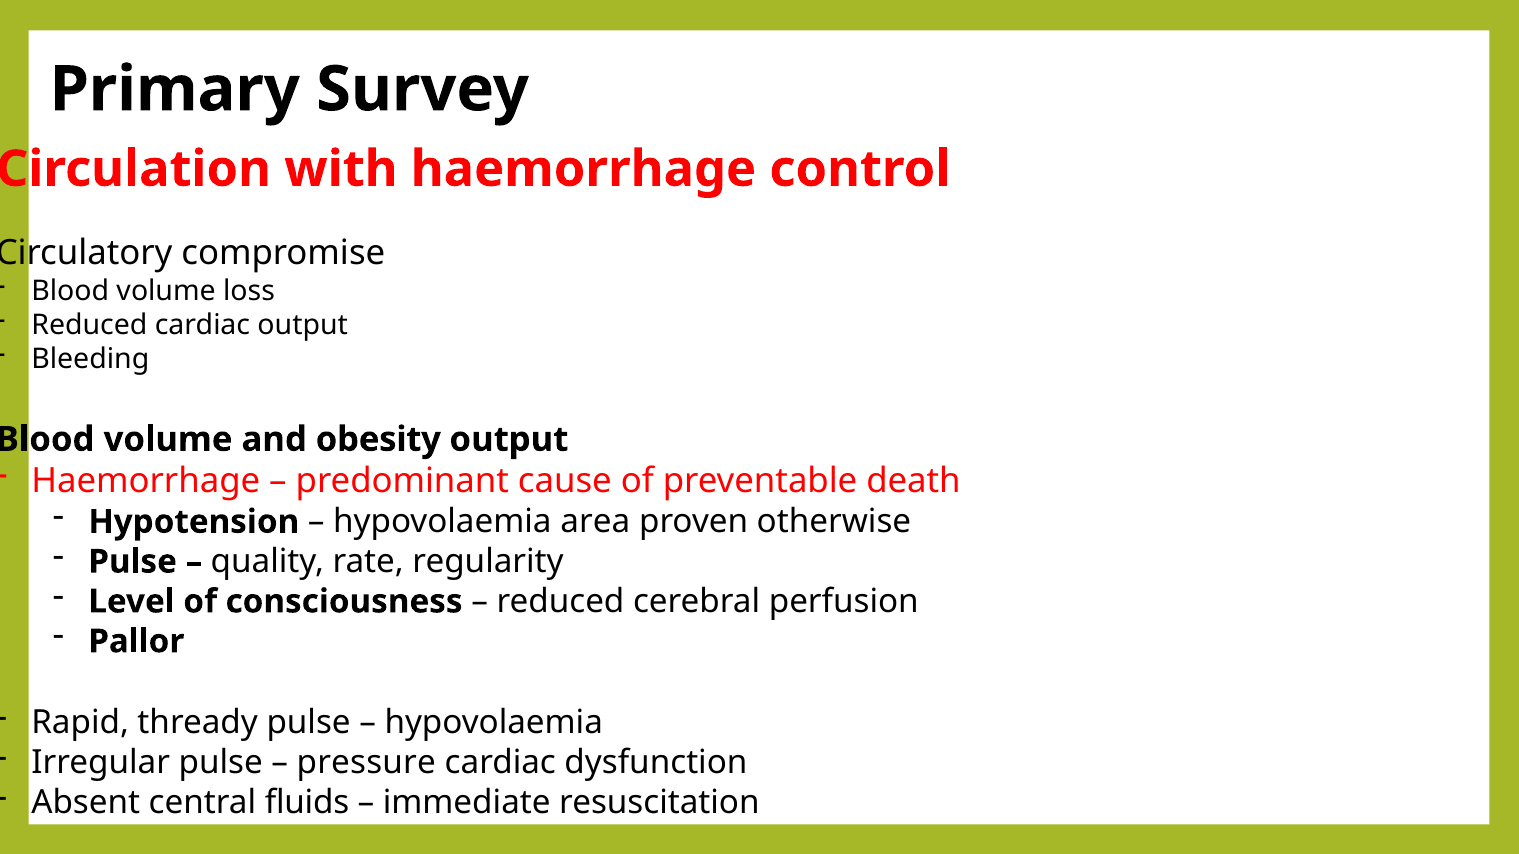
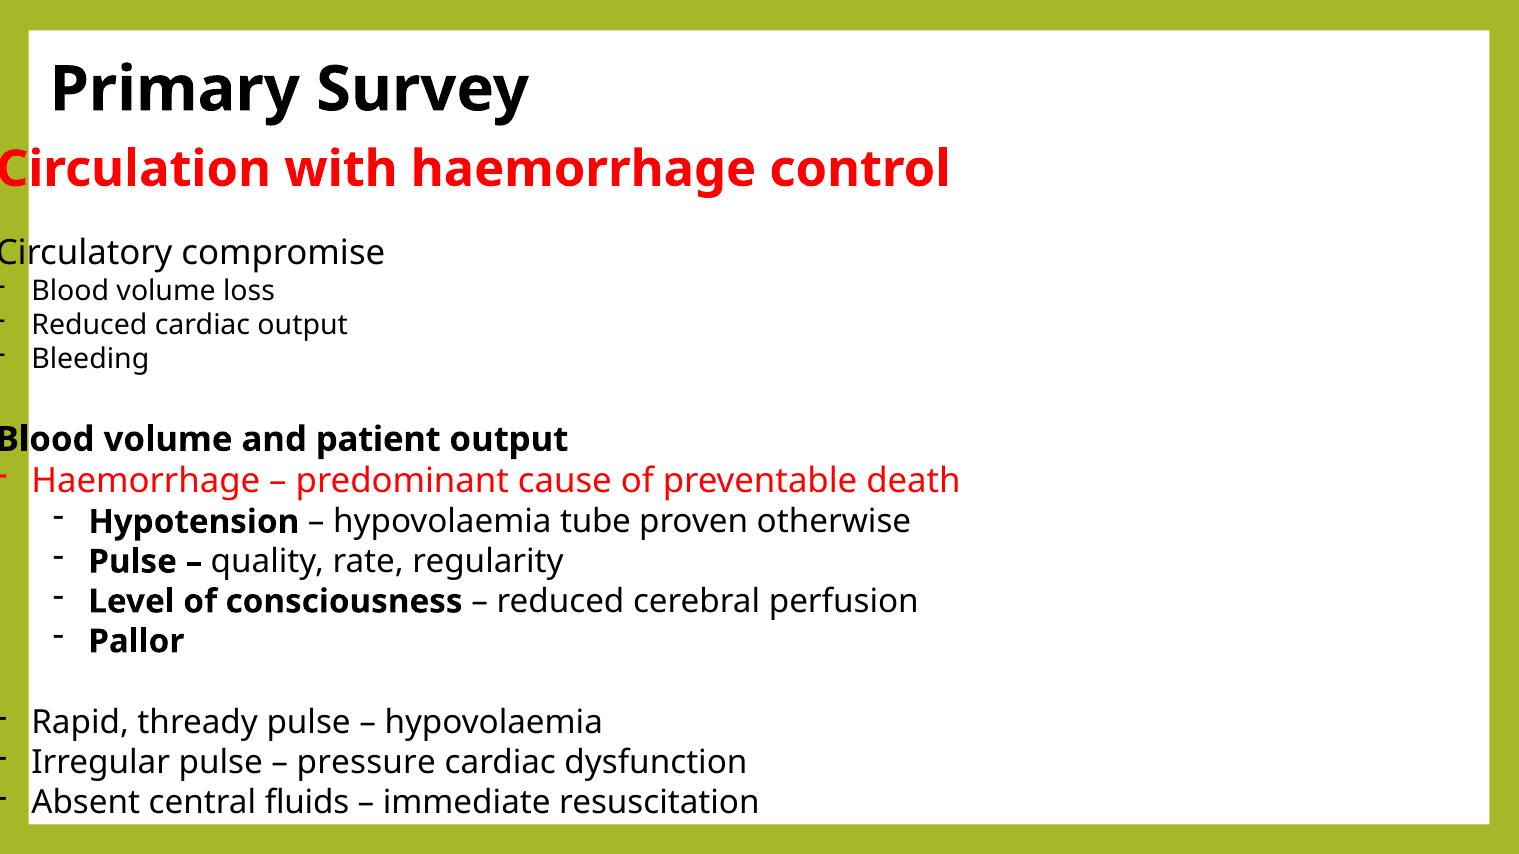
obesity: obesity -> patient (378, 440)
area: area -> tube (596, 522)
